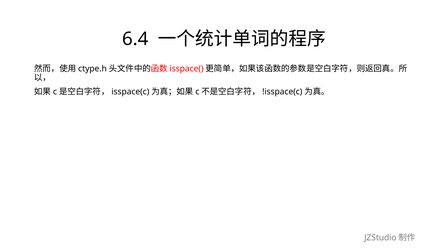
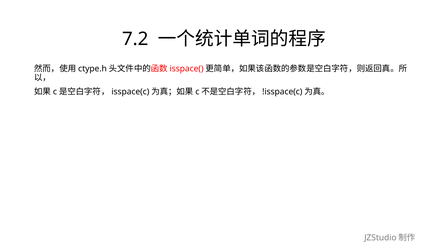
6.4: 6.4 -> 7.2 (135, 39)
